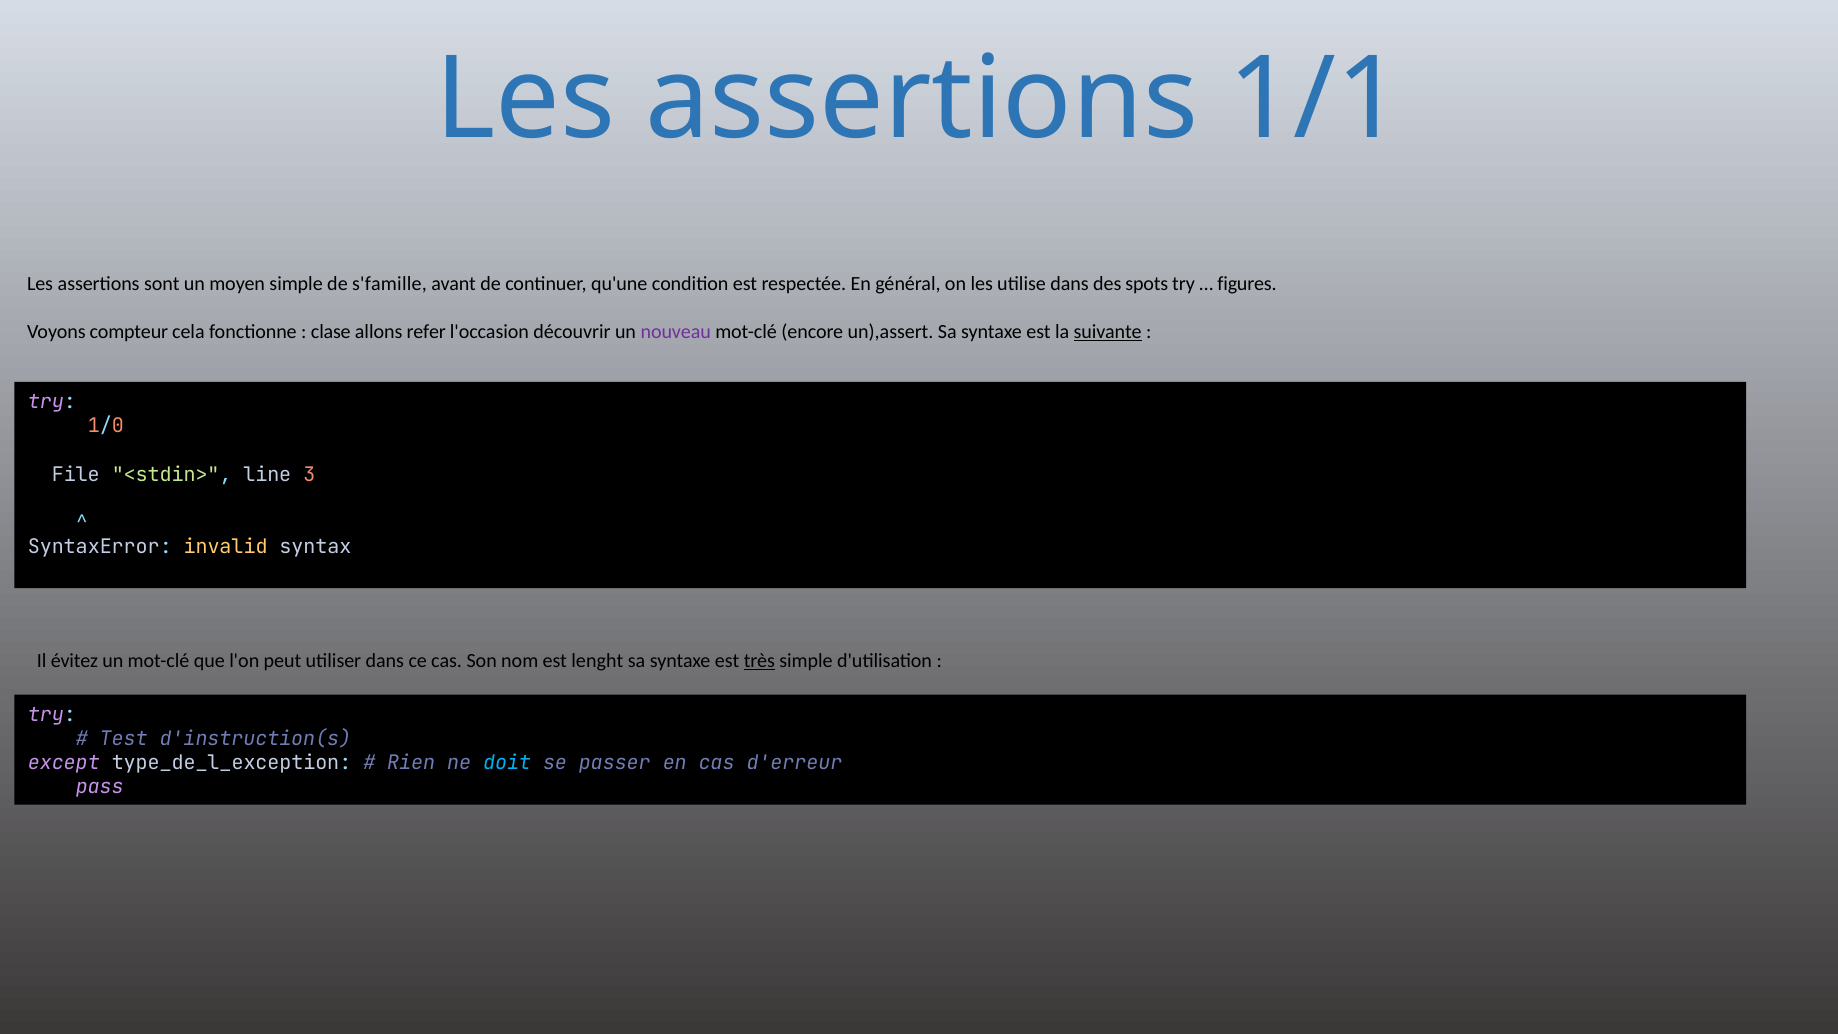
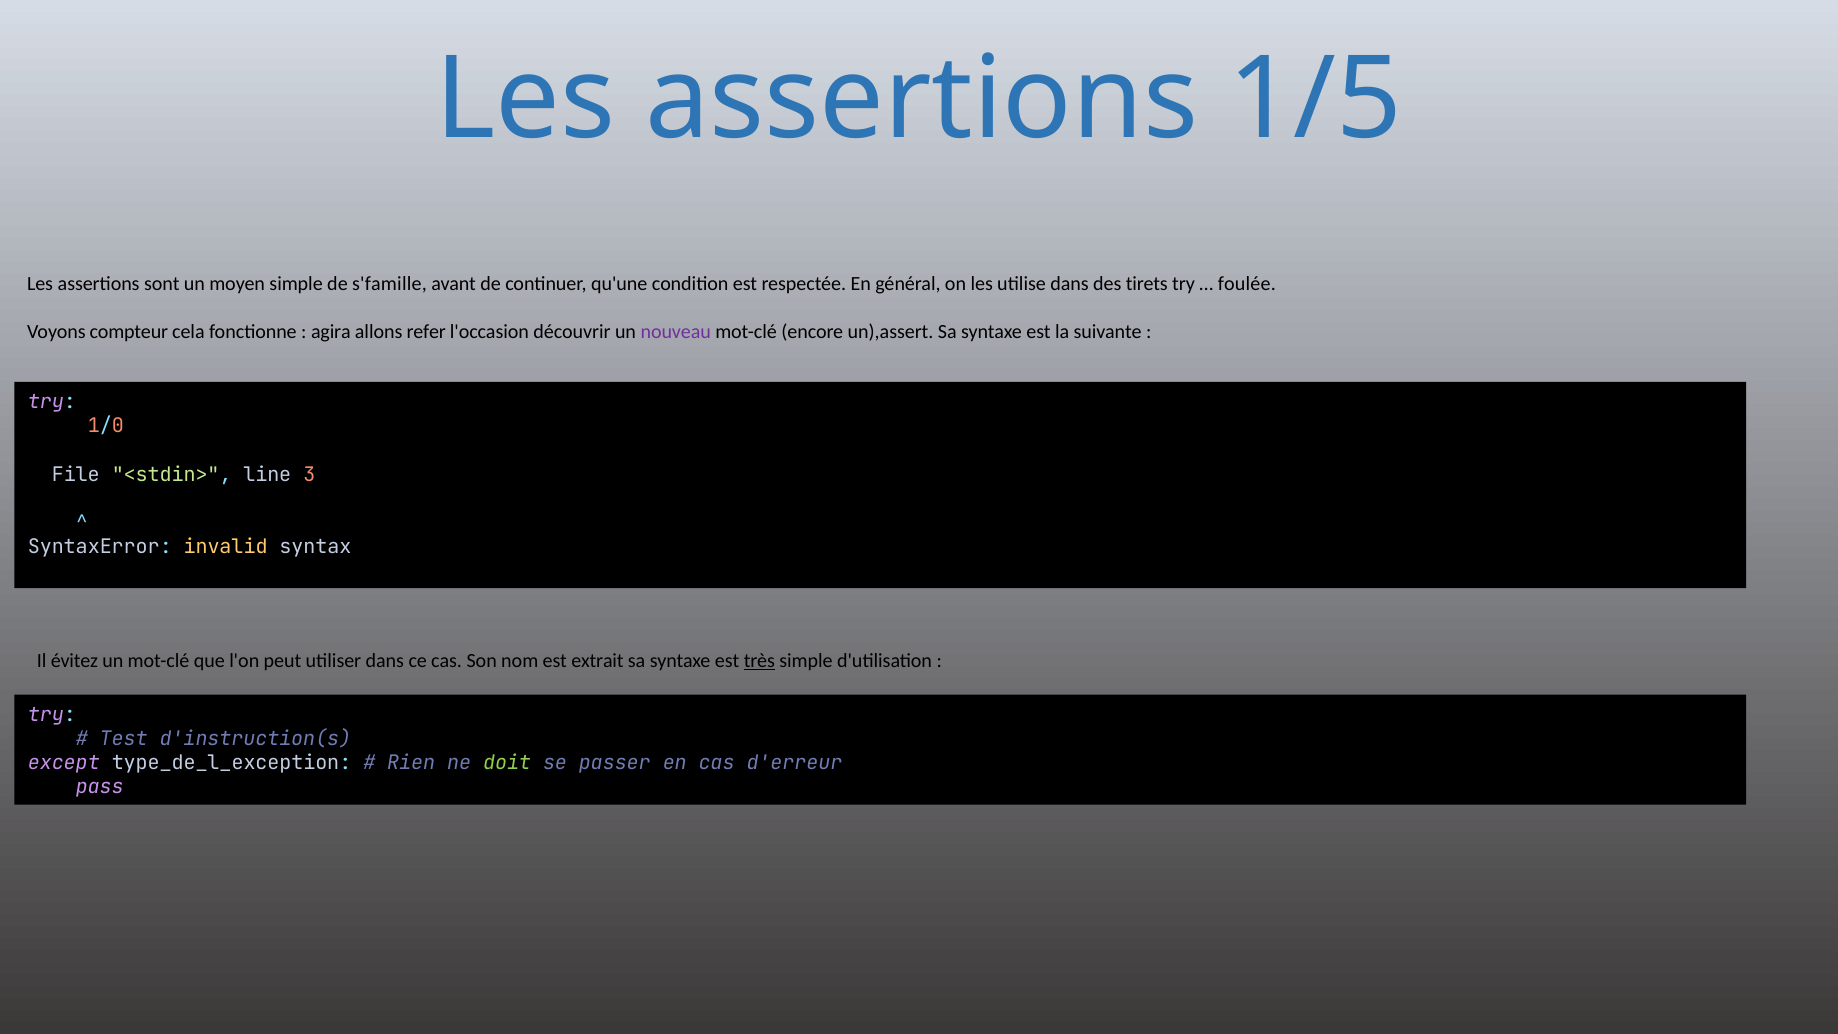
1/1: 1/1 -> 1/5 (1315, 99)
spots: spots -> tirets (1147, 284)
figures: figures -> foulée (1247, 284)
clase: clase -> agira (331, 332)
suivante underline: present -> none (1108, 332)
lenght: lenght -> extrait (597, 660)
doit colour: light blue -> light green (507, 763)
